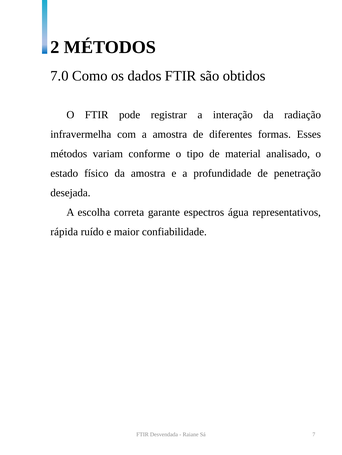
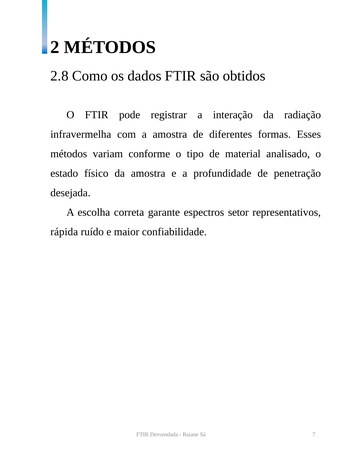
7.0: 7.0 -> 2.8 (59, 76)
água: água -> setor (238, 213)
